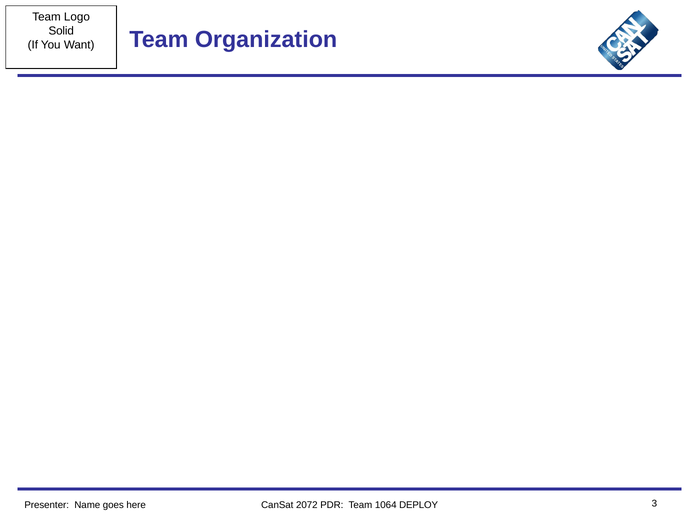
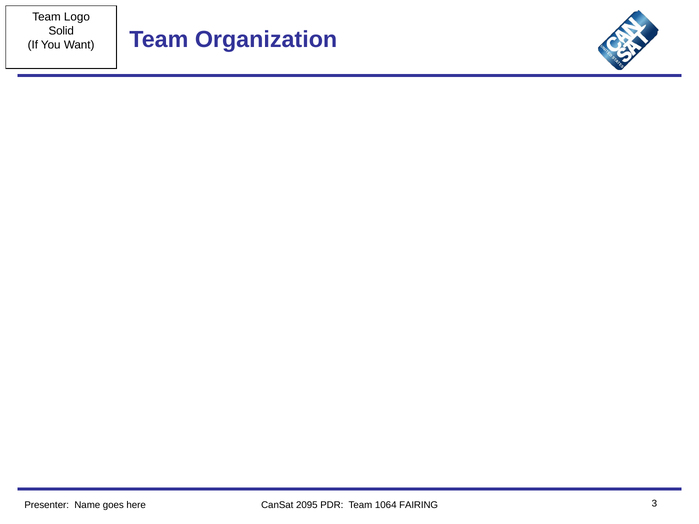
2072: 2072 -> 2095 (307, 505)
DEPLOY: DEPLOY -> FAIRING (419, 505)
